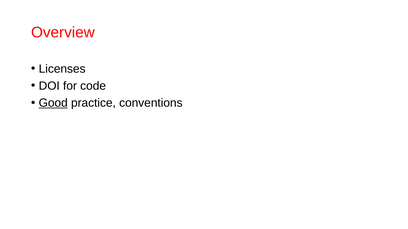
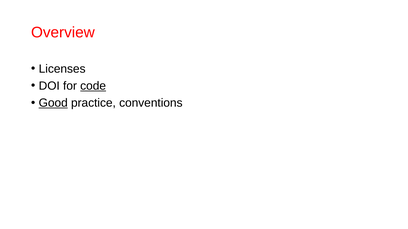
code underline: none -> present (93, 86)
